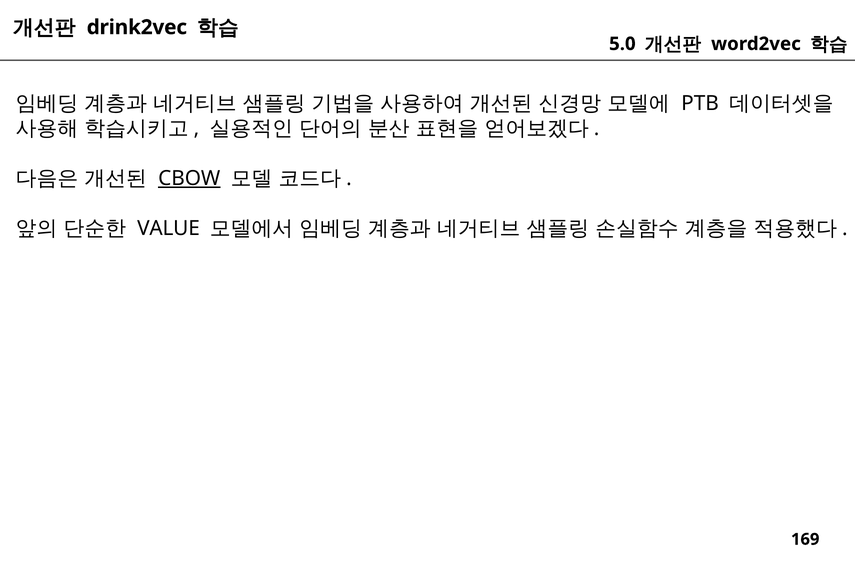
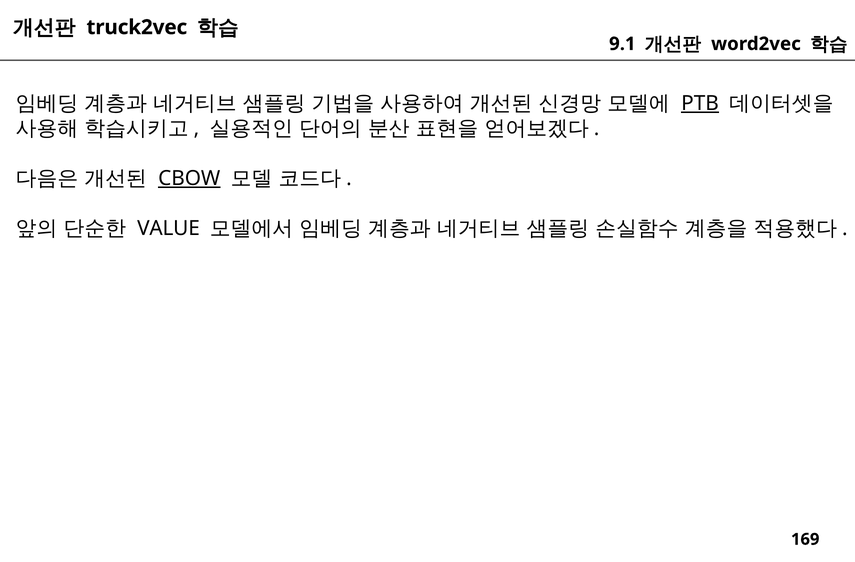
drink2vec: drink2vec -> truck2vec (137, 27)
5.0: 5.0 -> 9.1 (622, 44)
PTB underline: none -> present (700, 103)
